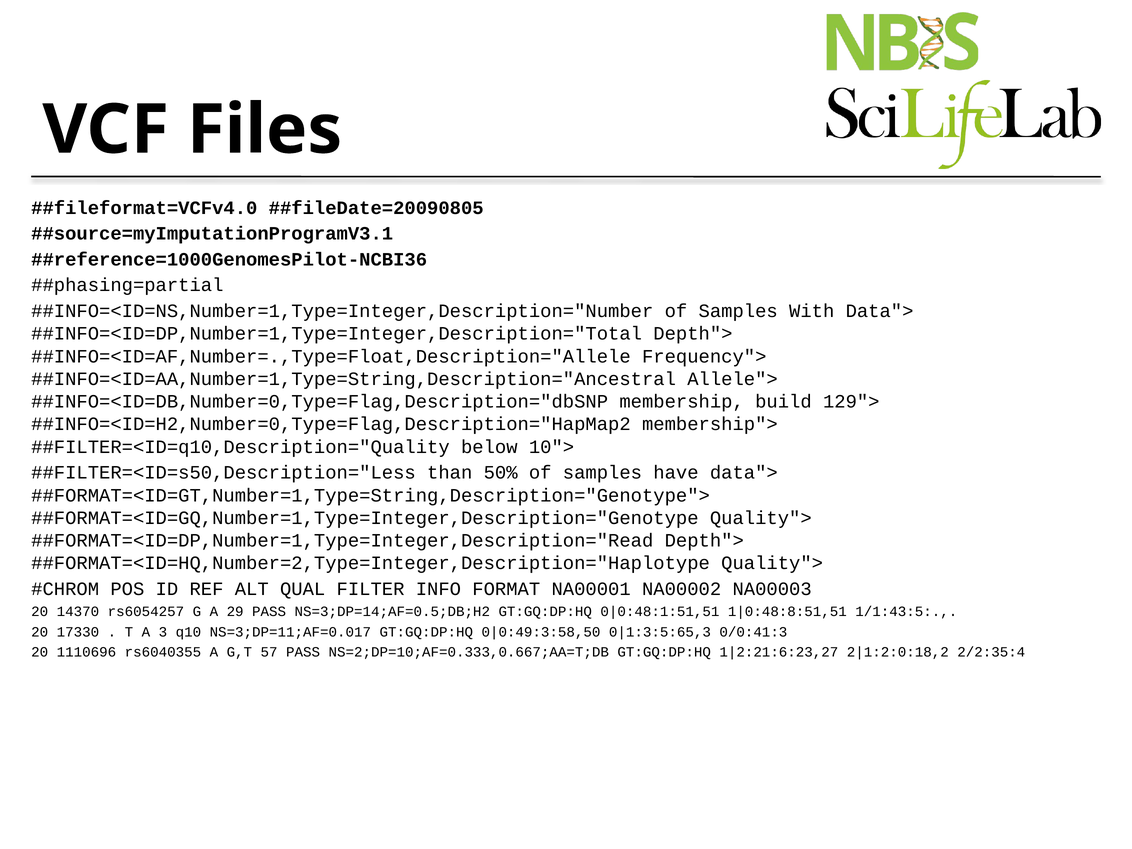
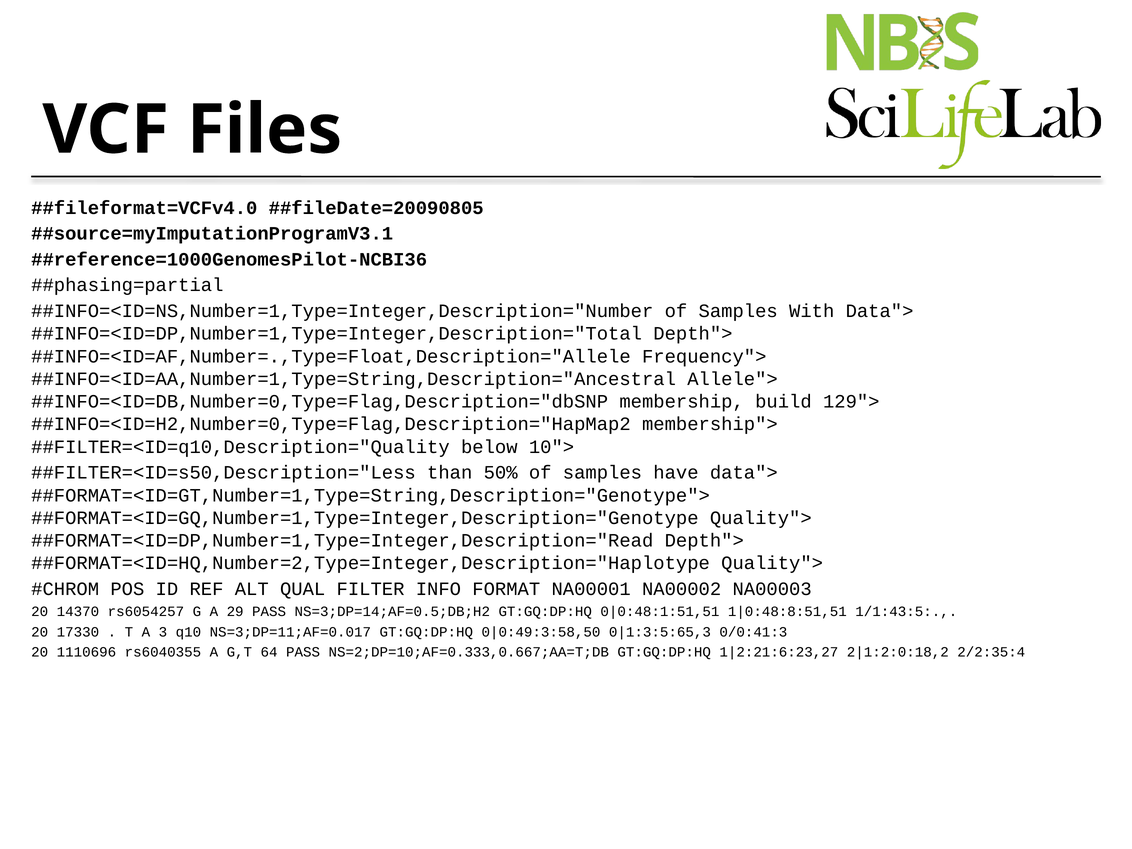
57: 57 -> 64 (269, 652)
